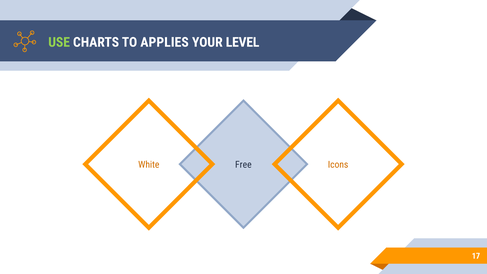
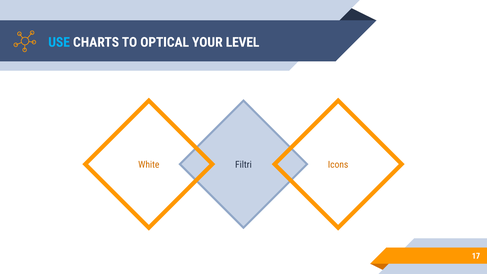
USE colour: light green -> light blue (59, 42)
APPLIES: APPLIES -> OPTICAL (165, 42)
Free: Free -> Filtri (243, 165)
